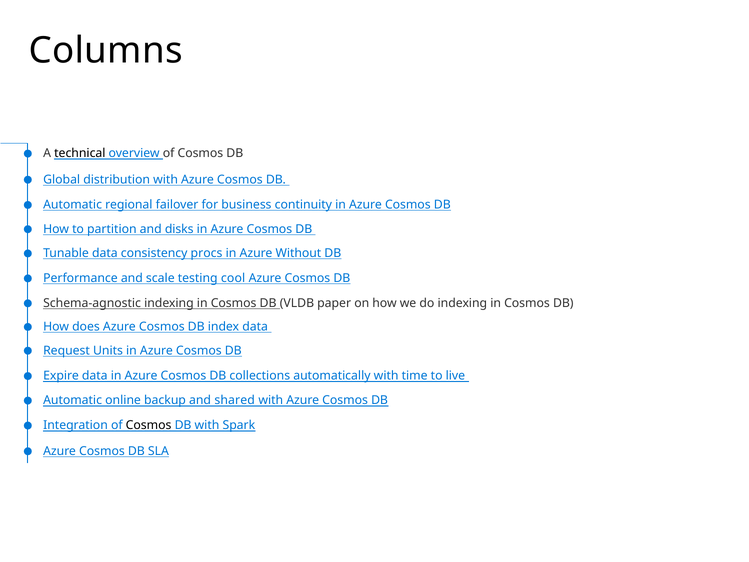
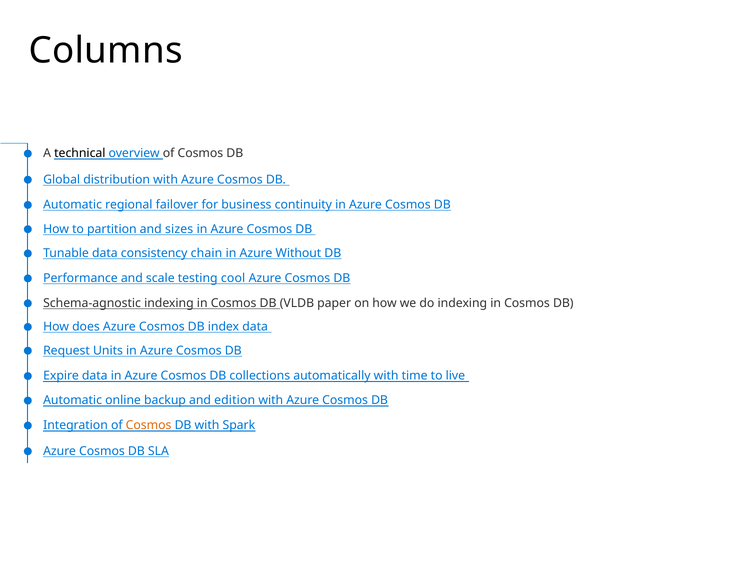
disks: disks -> sizes (179, 229)
procs: procs -> chain (206, 253)
shared: shared -> edition (235, 400)
Cosmos colour: black -> orange (149, 425)
